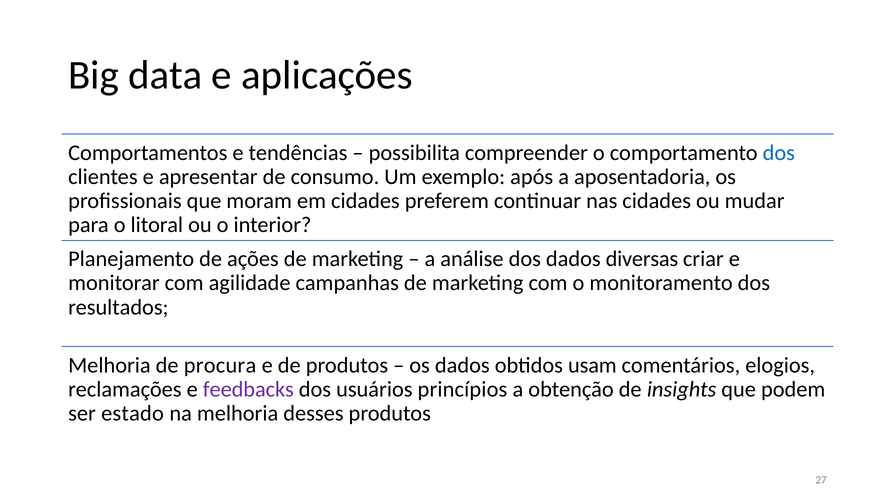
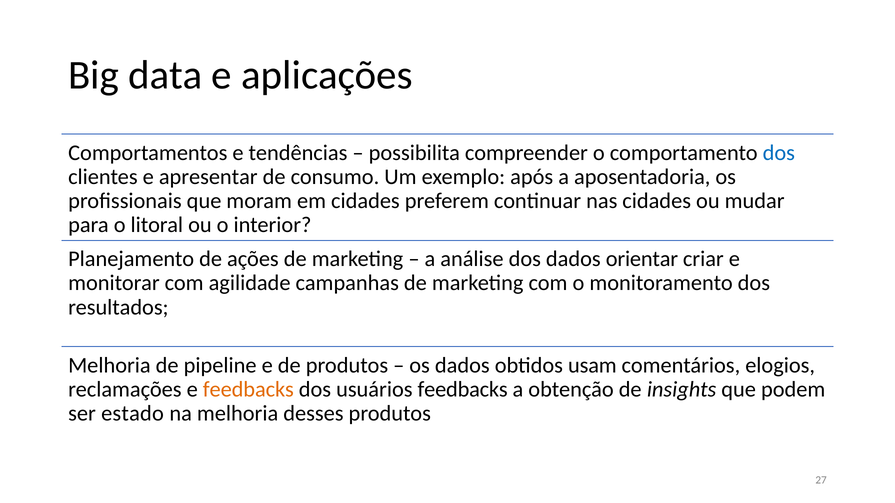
diversas: diversas -> orientar (642, 259)
procura: procura -> pipeline (220, 366)
feedbacks colour: purple -> orange (248, 390)
usuários princípios: princípios -> feedbacks (463, 390)
